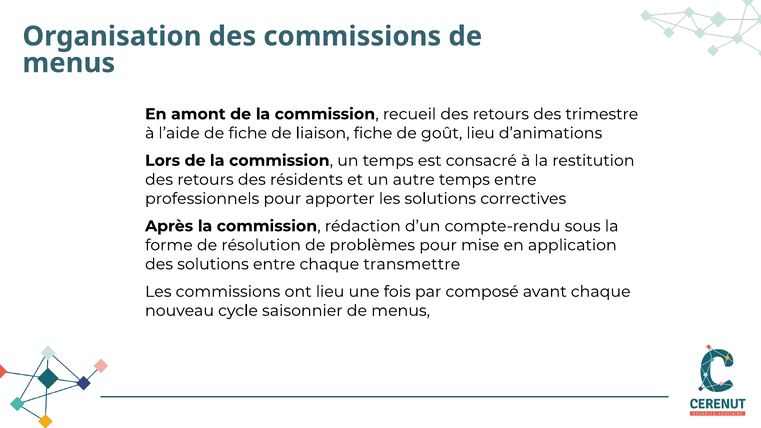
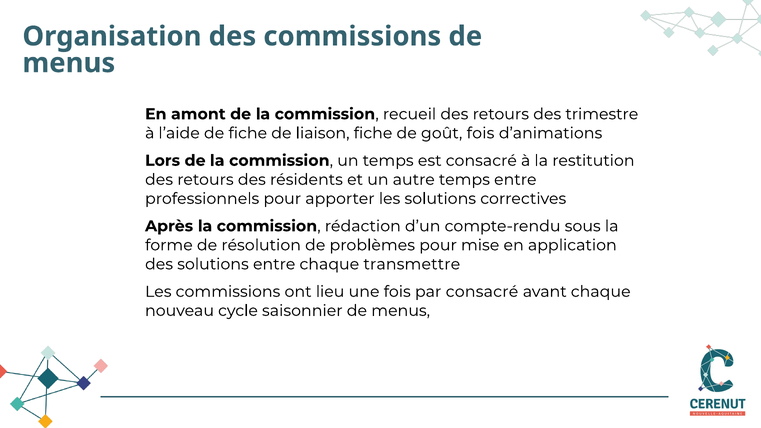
goût lieu: lieu -> fois (480, 133)
par composé: composé -> consacré (482, 292)
